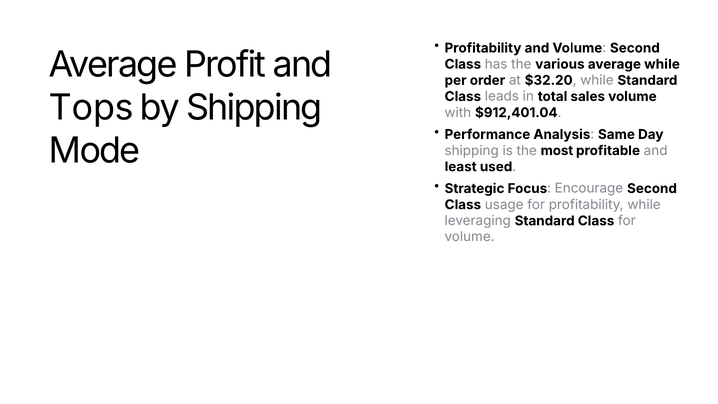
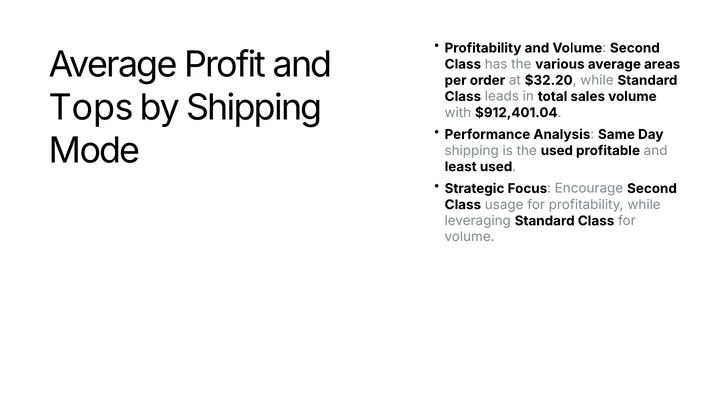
average while: while -> areas (662, 64)
the most: most -> used (557, 151)
